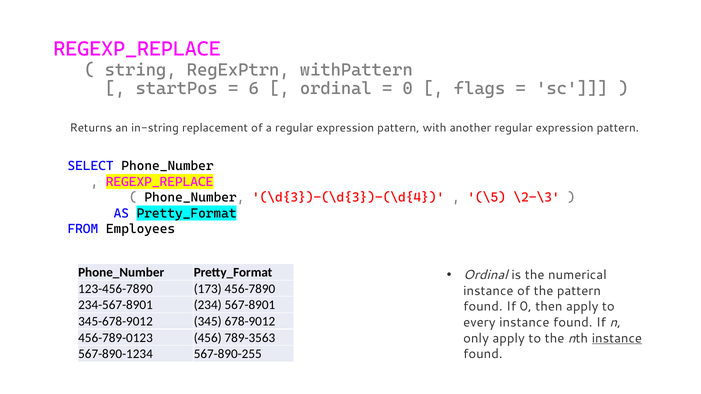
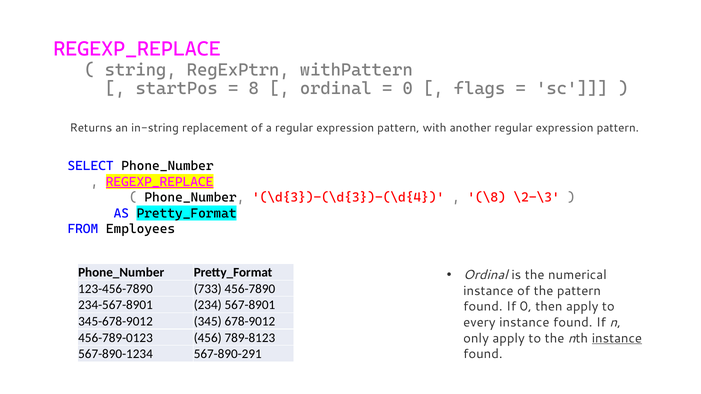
6: 6 -> 8 (254, 89)
REGEXP_REPLACE underline: none -> present (160, 182)
\5: \5 -> \8 (487, 198)
173: 173 -> 733 (208, 289)
789-3563: 789-3563 -> 789-8123 (250, 338)
567-890-255: 567-890-255 -> 567-890-291 (228, 354)
